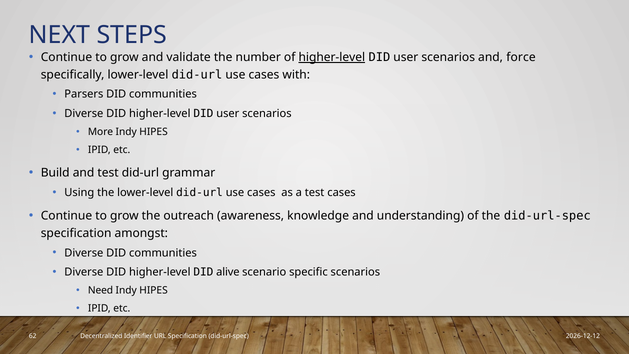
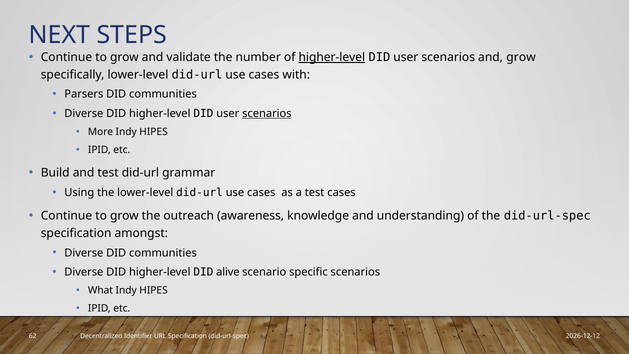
and force: force -> grow (521, 57)
scenarios underline: none -> present (267, 114)
Need: Need -> What (100, 290)
